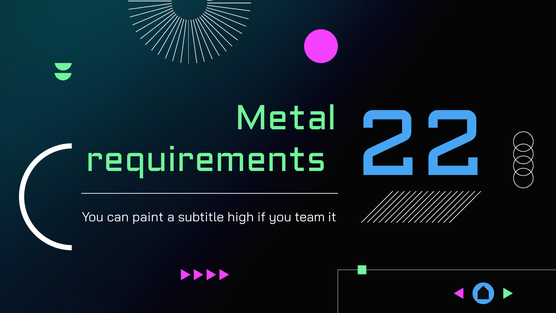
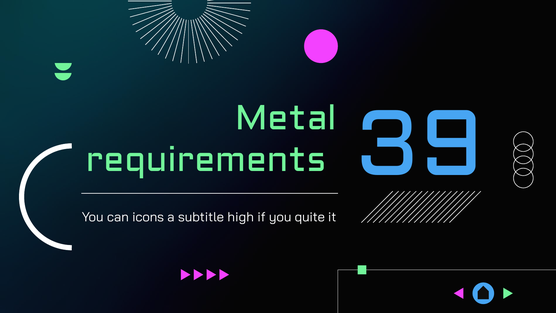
22: 22 -> 39 (421, 145)
paint: paint -> icons (148, 217)
team: team -> quite (310, 217)
